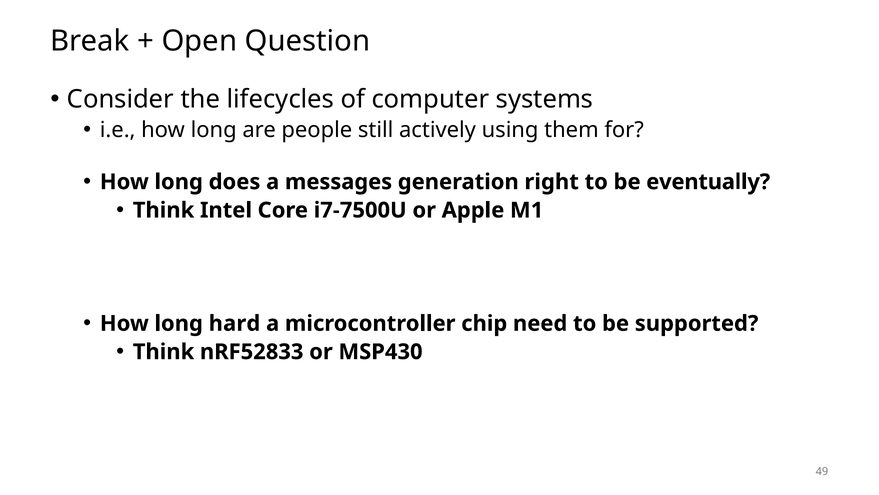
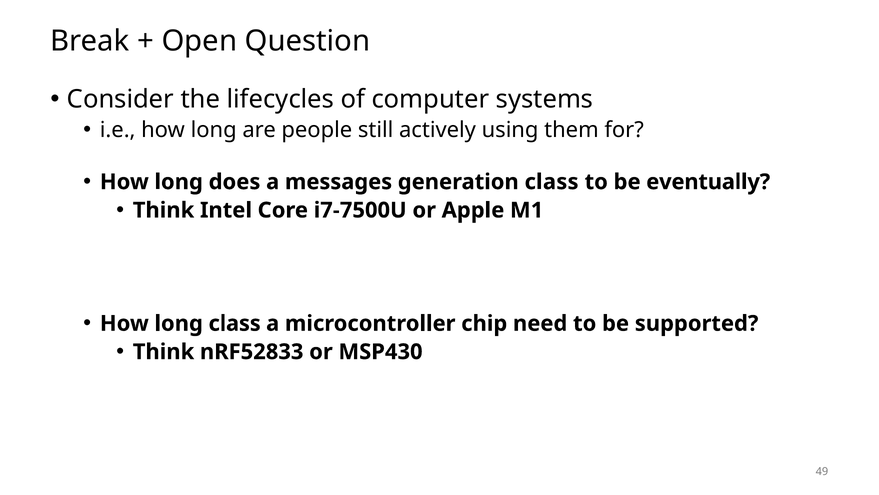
generation right: right -> class (552, 182)
long hard: hard -> class (235, 323)
